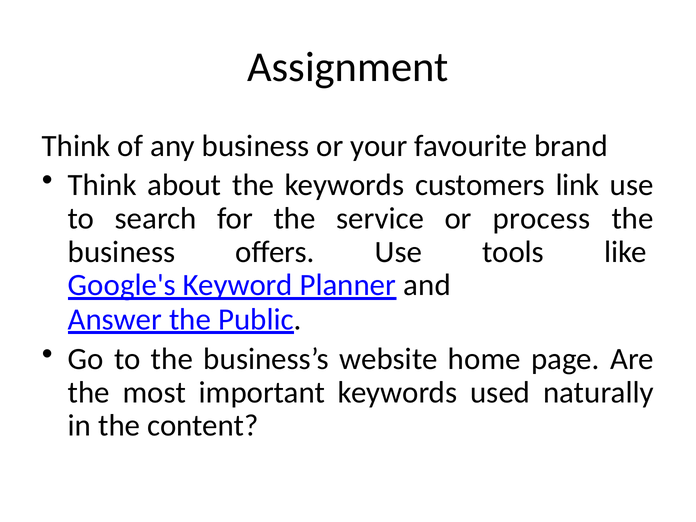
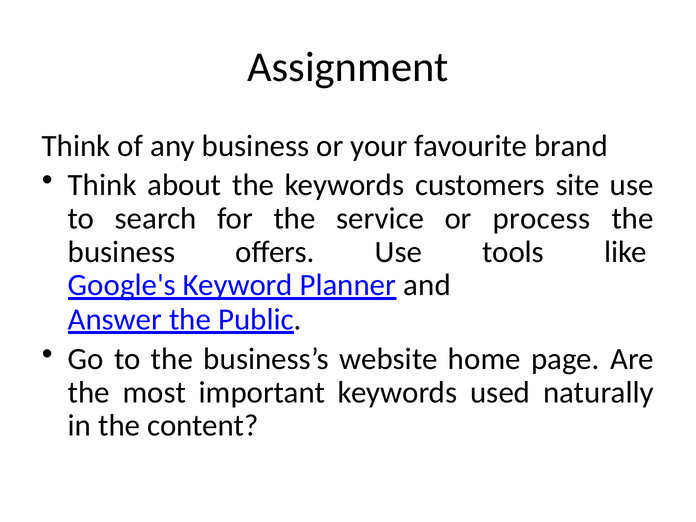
link: link -> site (578, 185)
